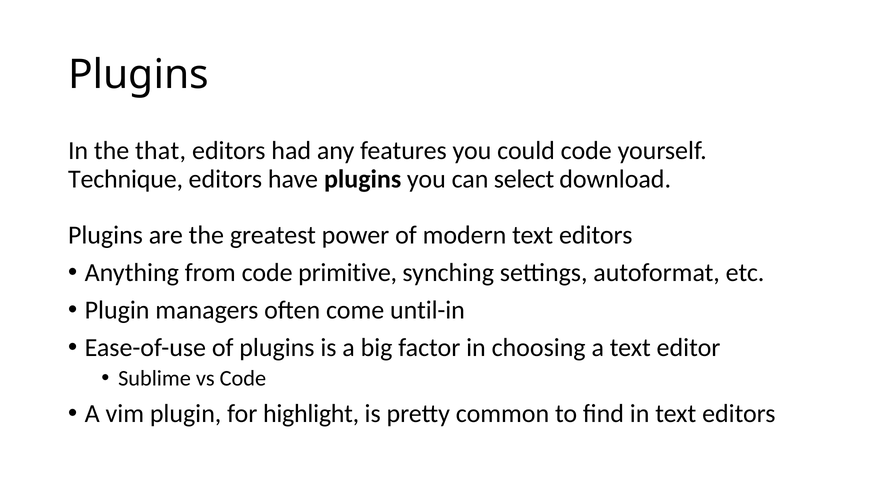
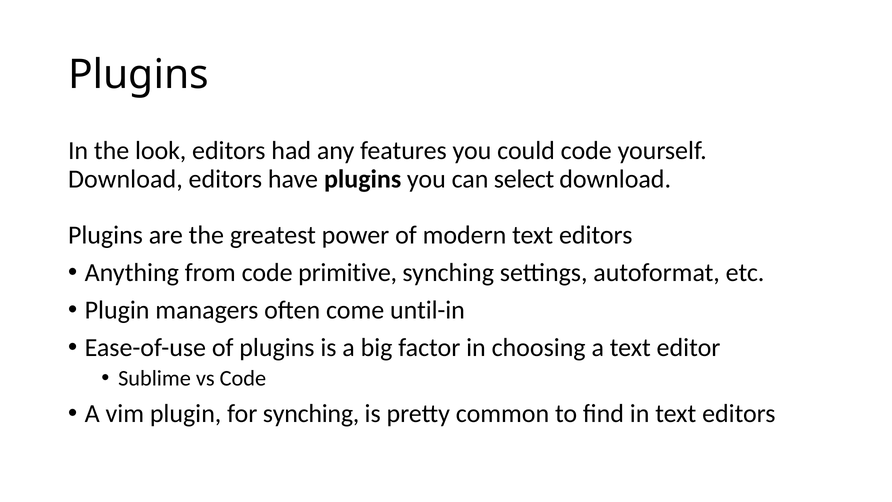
that: that -> look (161, 151)
Technique: Technique -> Download (125, 179)
for highlight: highlight -> synching (311, 413)
